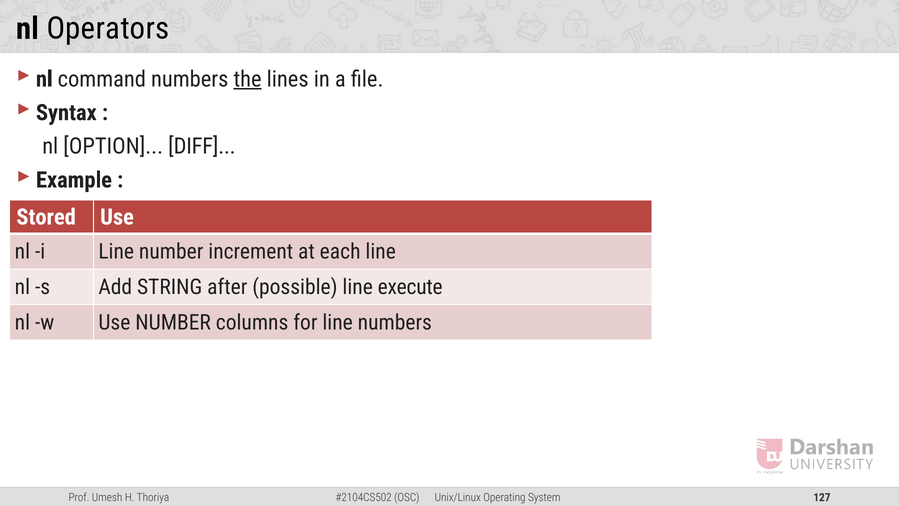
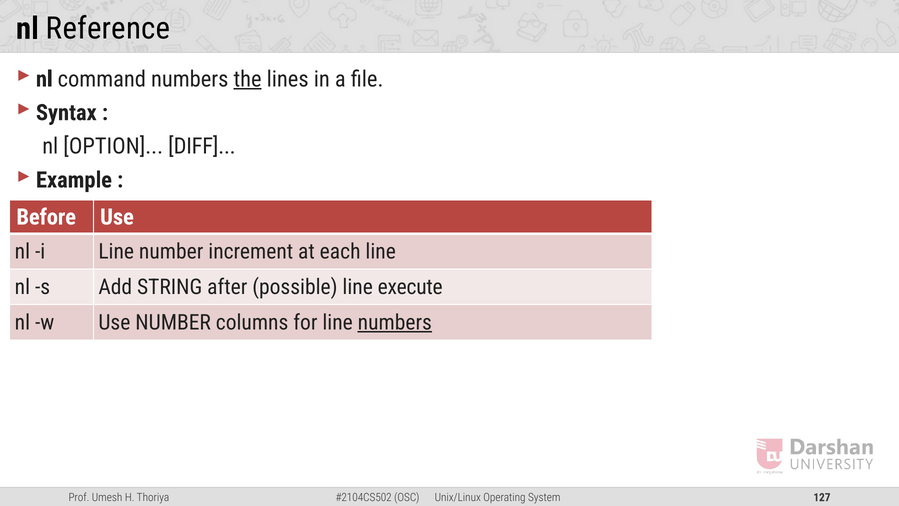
Operators: Operators -> Reference (108, 29)
Stored: Stored -> Before (46, 217)
numbers underline: none -> present (395, 322)
